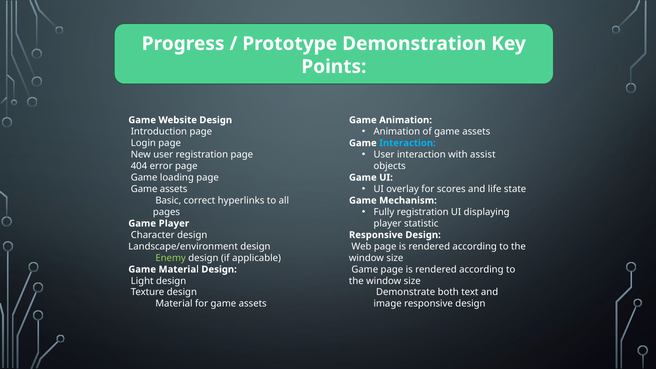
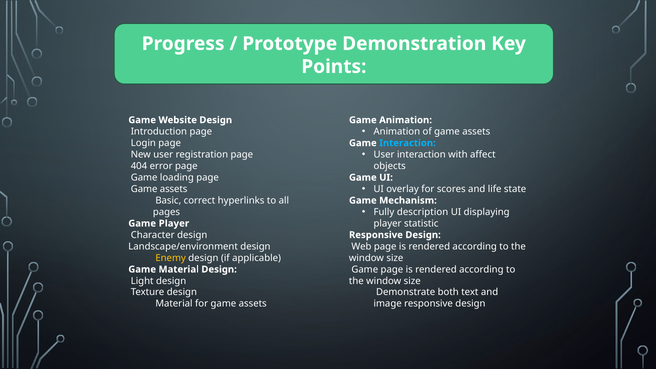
assist: assist -> affect (483, 154)
Fully registration: registration -> description (423, 212)
Enemy colour: light green -> yellow (171, 258)
